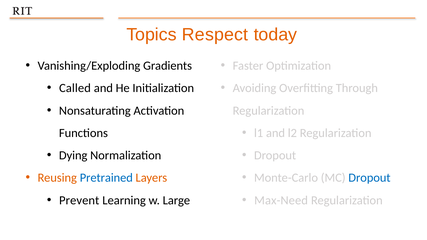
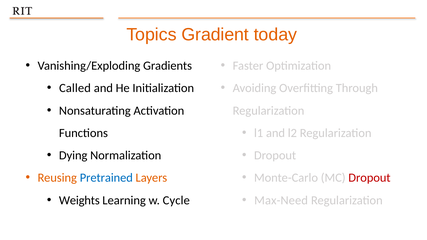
Respect: Respect -> Gradient (215, 35)
Dropout colour: blue -> red (369, 178)
Prevent: Prevent -> Weights (79, 200)
Large: Large -> Cycle (176, 200)
